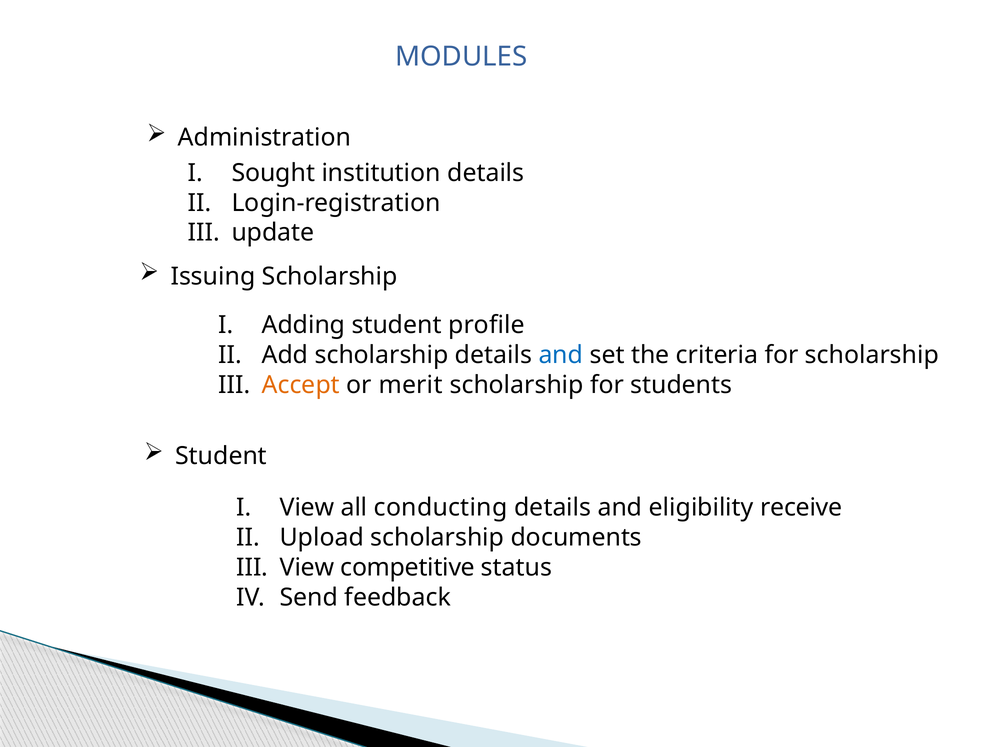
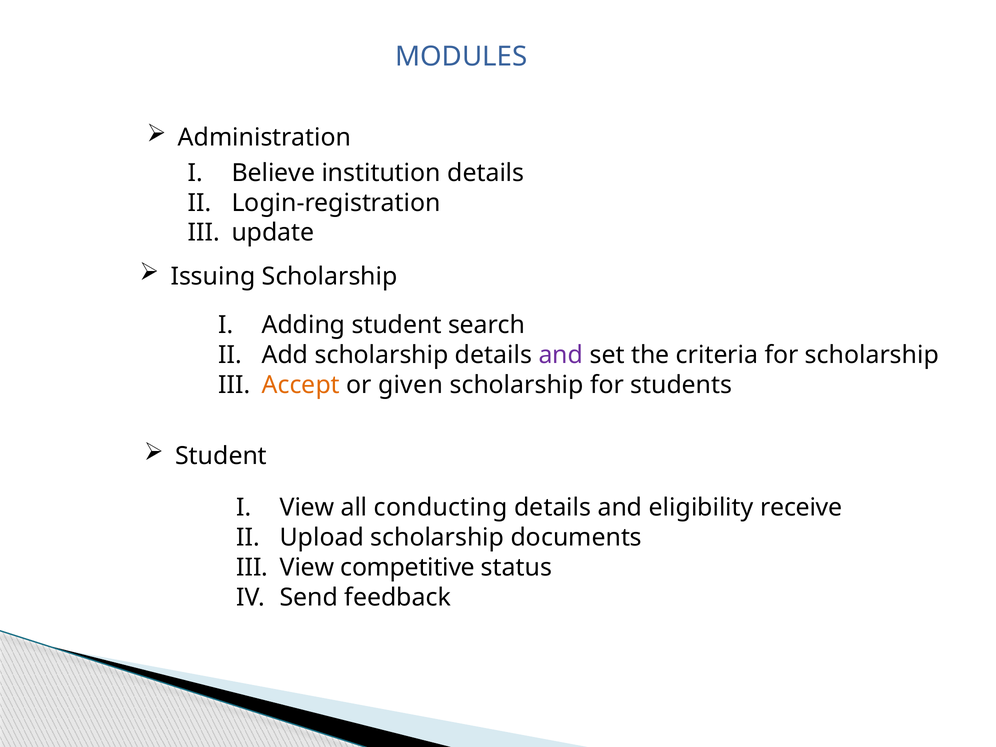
Sought: Sought -> Believe (273, 173)
profile: profile -> search (487, 325)
and colour: blue -> purple (561, 355)
merit: merit -> given (411, 385)
